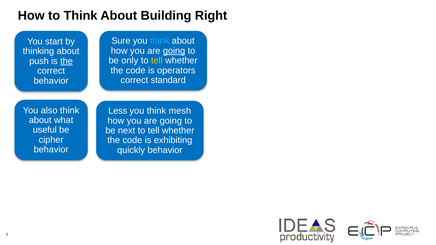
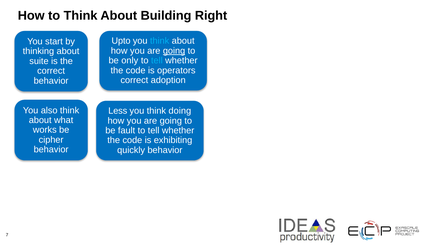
Sure: Sure -> Upto (121, 41)
tell colour: yellow -> light blue (157, 61)
push: push -> suite (39, 61)
the underline: present -> none (67, 61)
standard: standard -> adoption (168, 80)
mesh: mesh -> doing (180, 111)
useful: useful -> works (45, 130)
next: next -> fault (127, 131)
